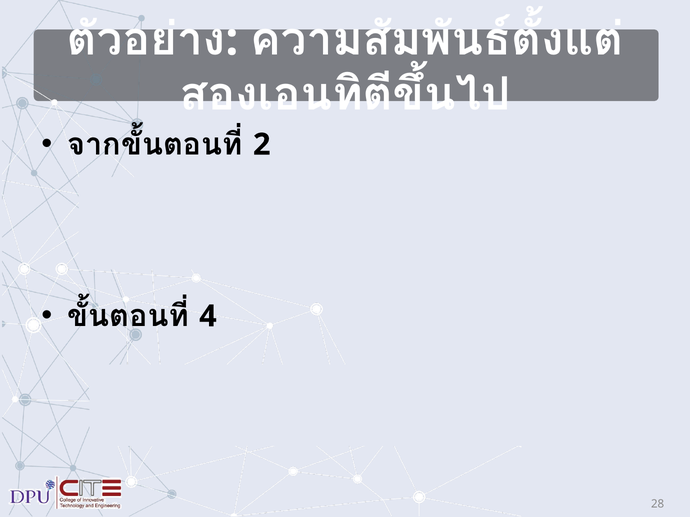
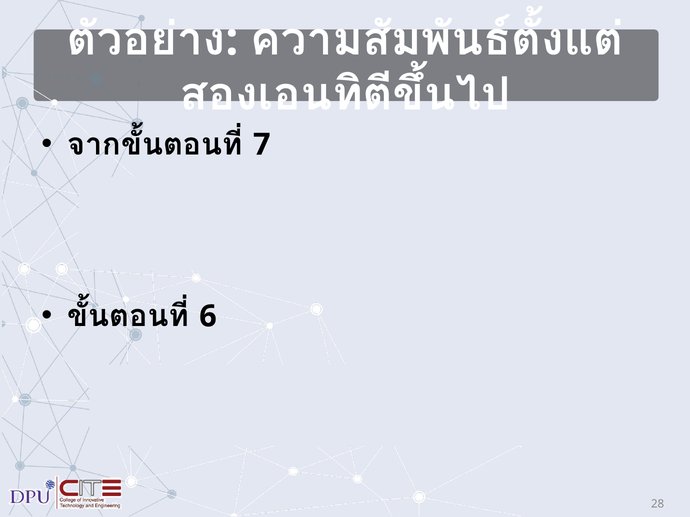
2: 2 -> 7 (262, 145)
4: 4 -> 6 (208, 317)
